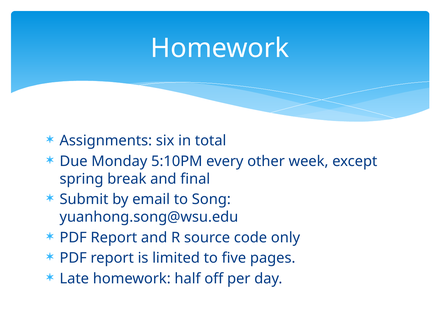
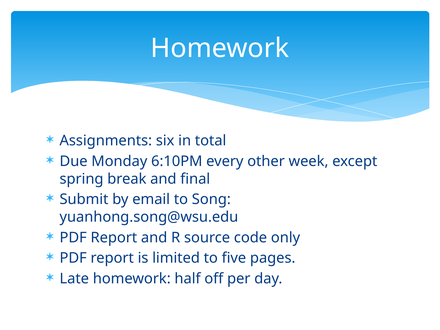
5:10PM: 5:10PM -> 6:10PM (177, 161)
